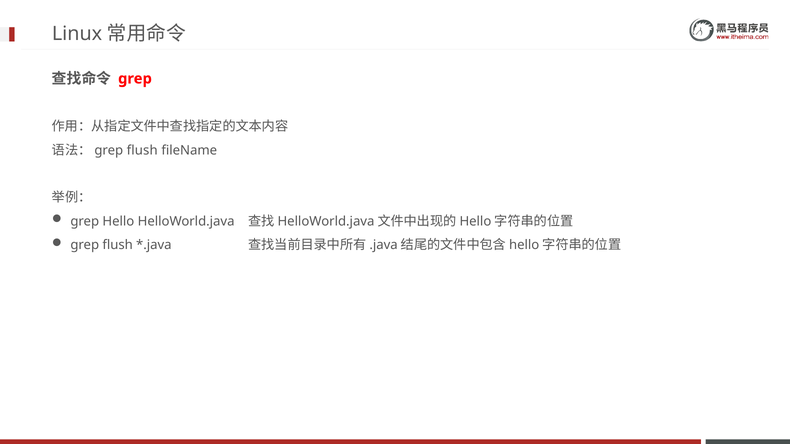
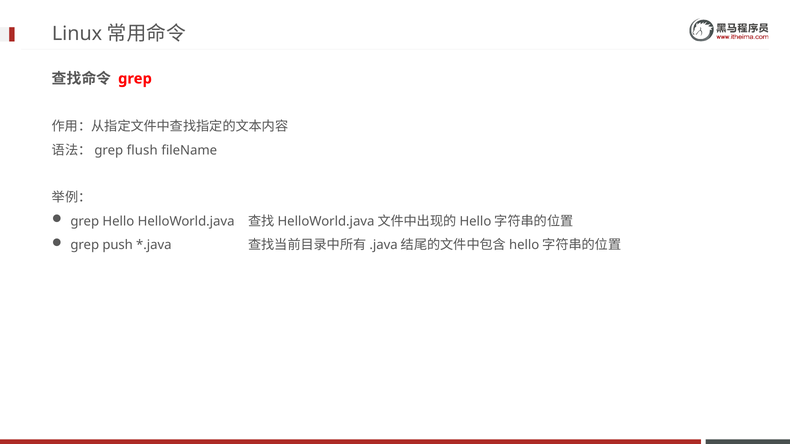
grep flush: flush -> push (118, 245)
